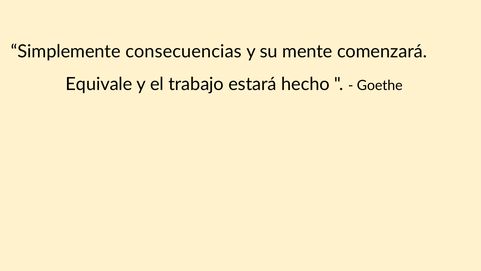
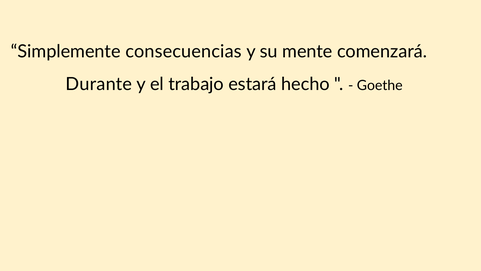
Equivale: Equivale -> Durante (99, 84)
